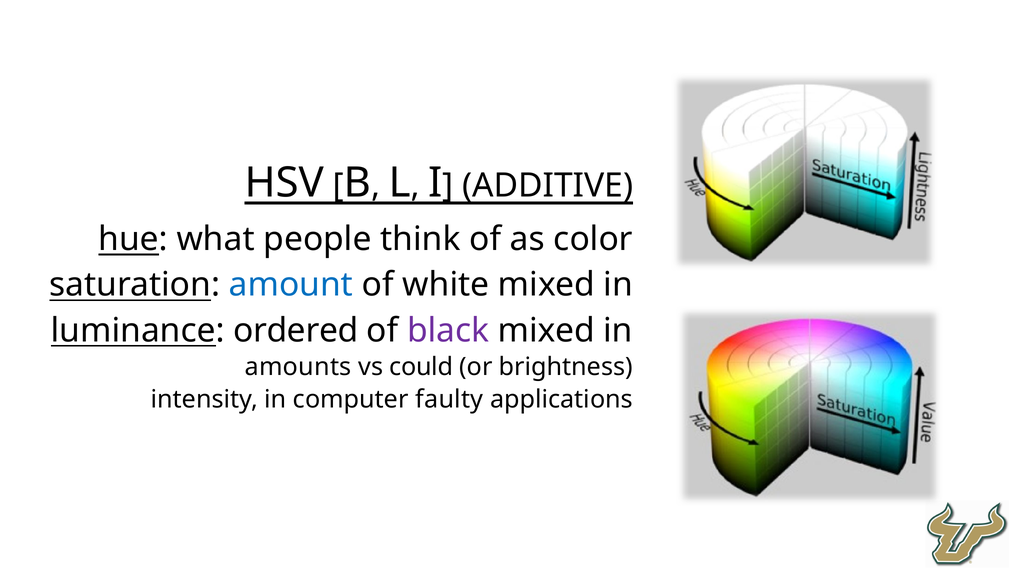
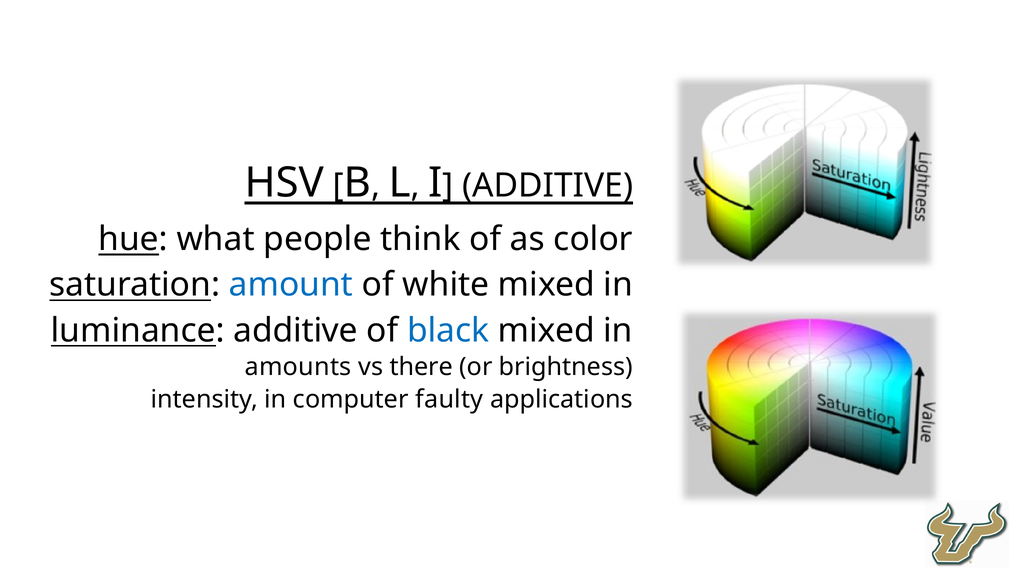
luminance ordered: ordered -> additive (296, 330)
black colour: purple -> blue (448, 330)
could: could -> there (421, 367)
